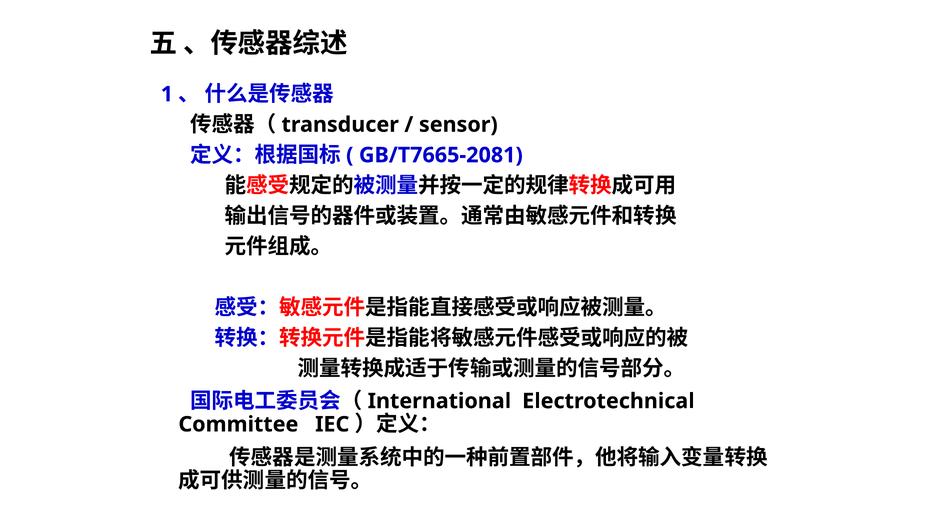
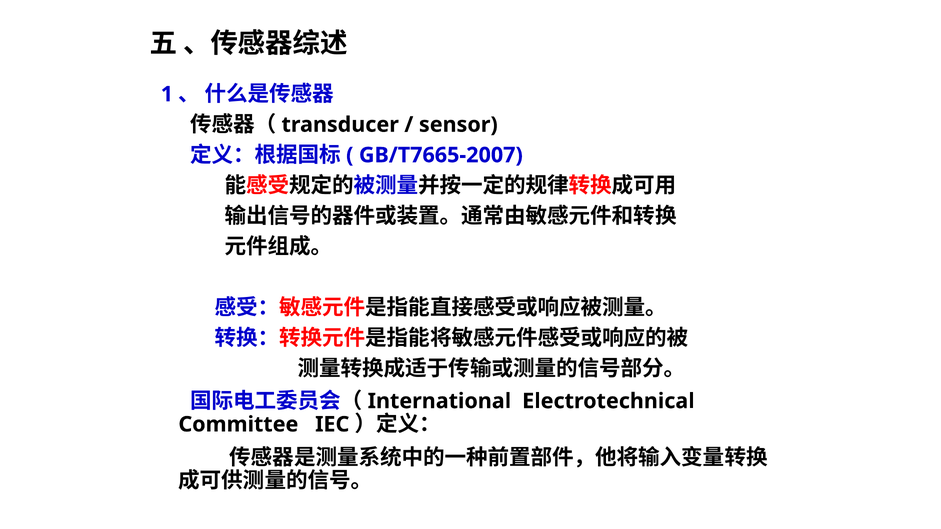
GB/T7665-2081: GB/T7665-2081 -> GB/T7665-2007 (441, 155)
